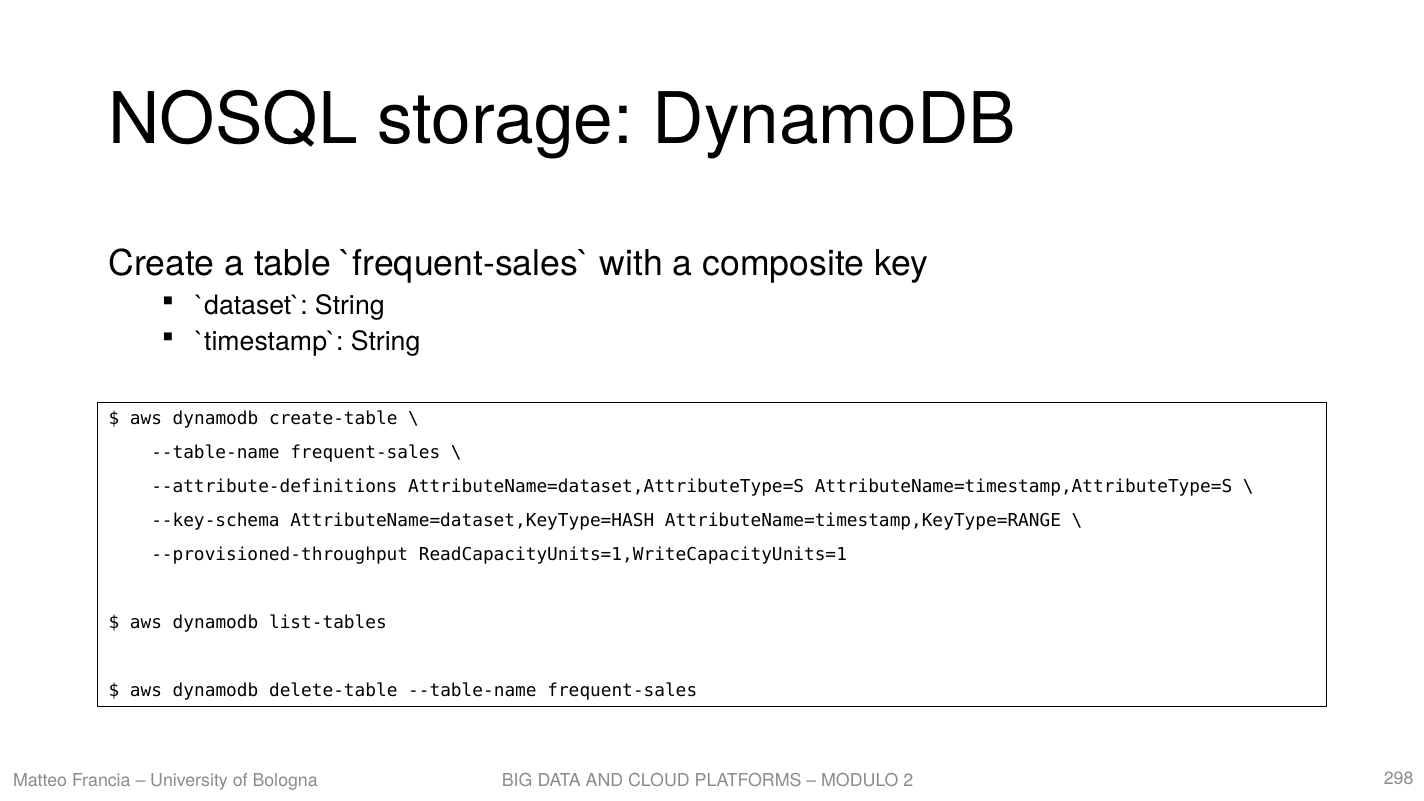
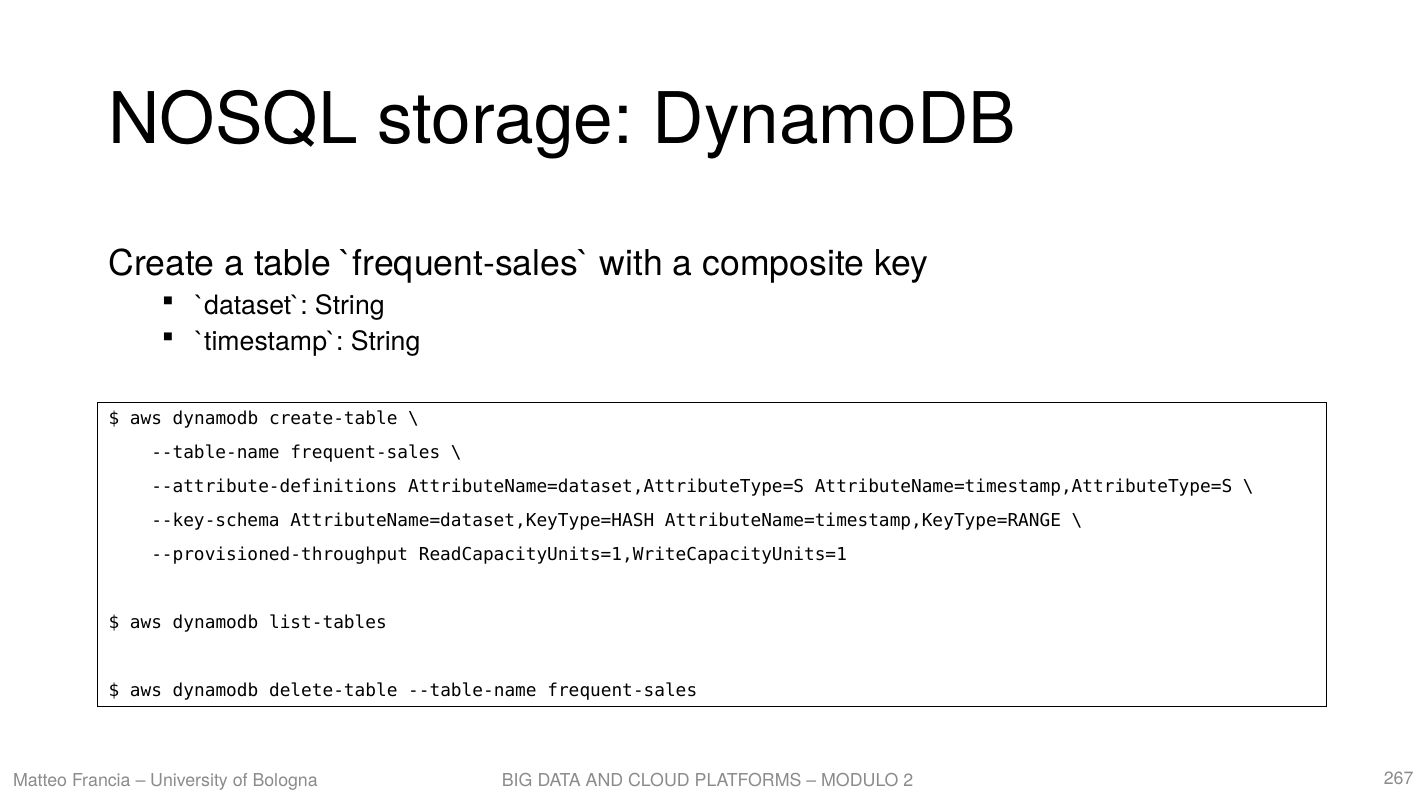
298: 298 -> 267 (1399, 779)
